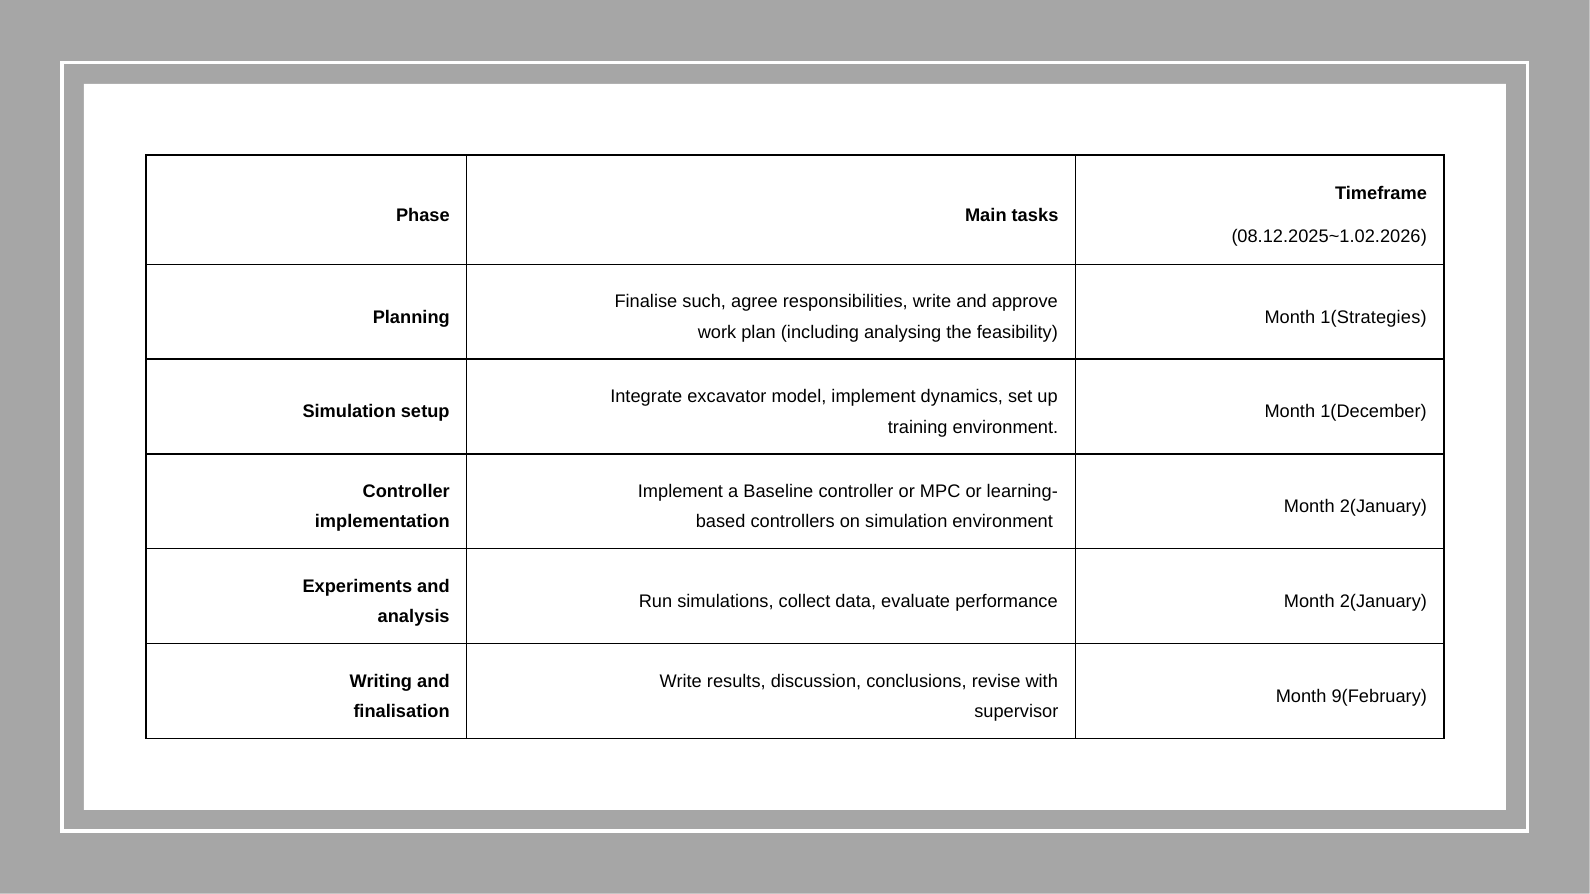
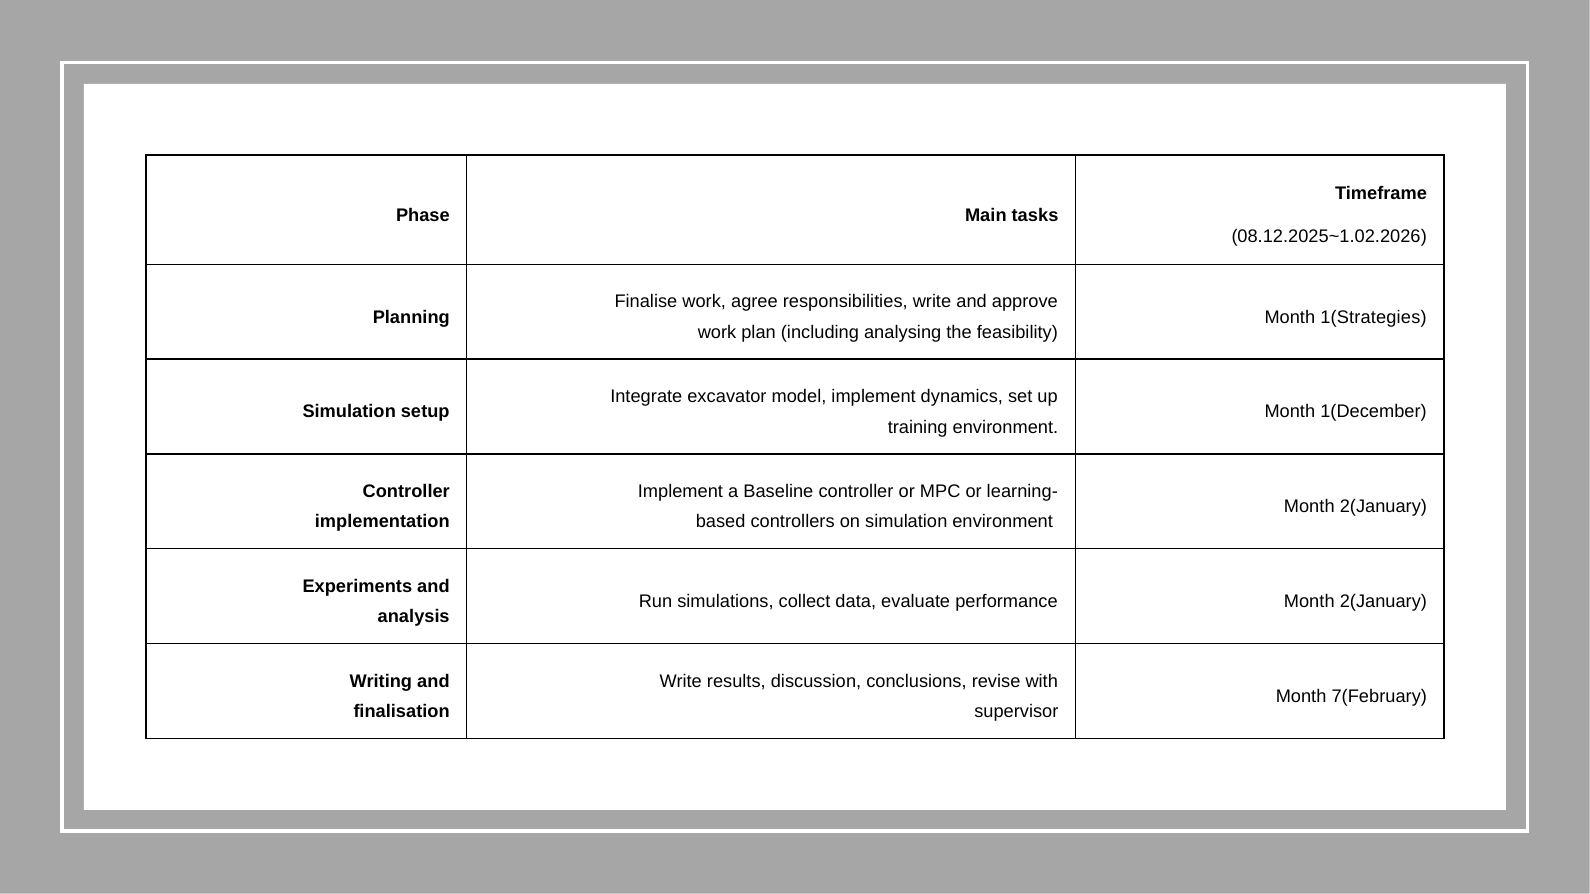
Finalise such: such -> work (704, 302)
9(February: 9(February -> 7(February (1379, 697)
